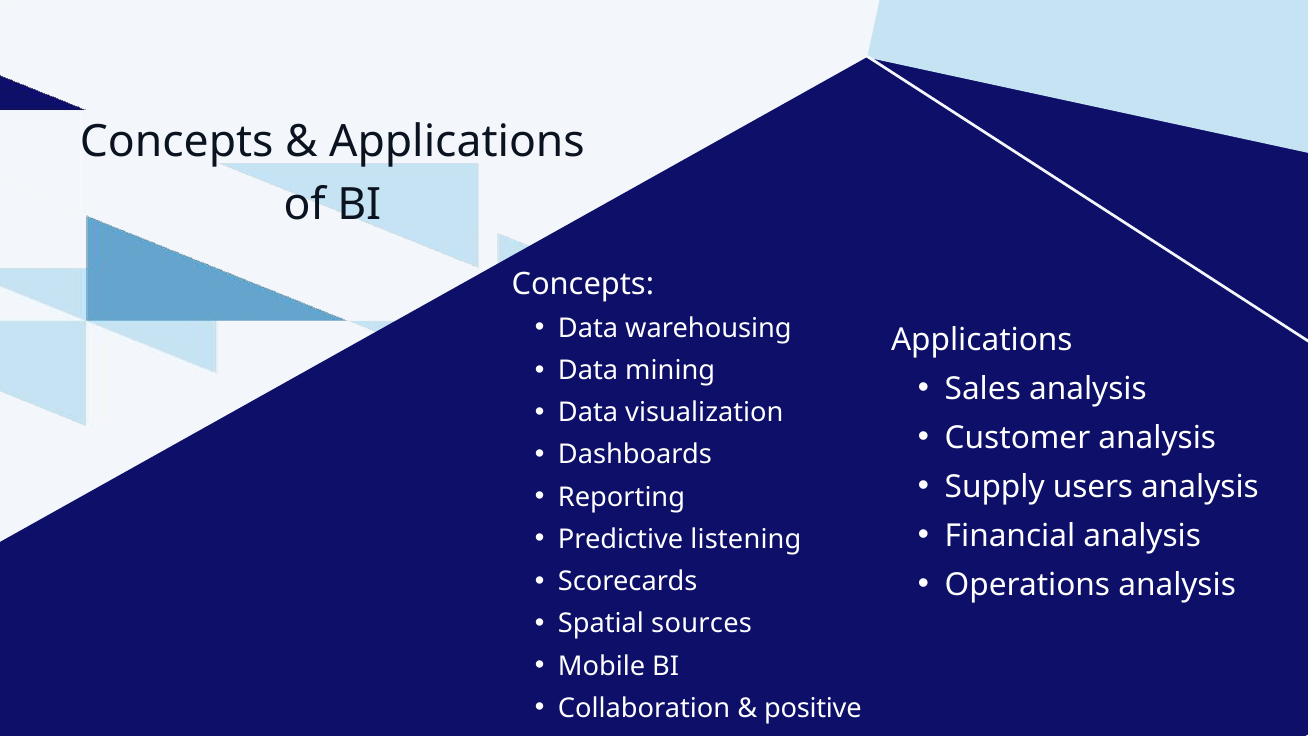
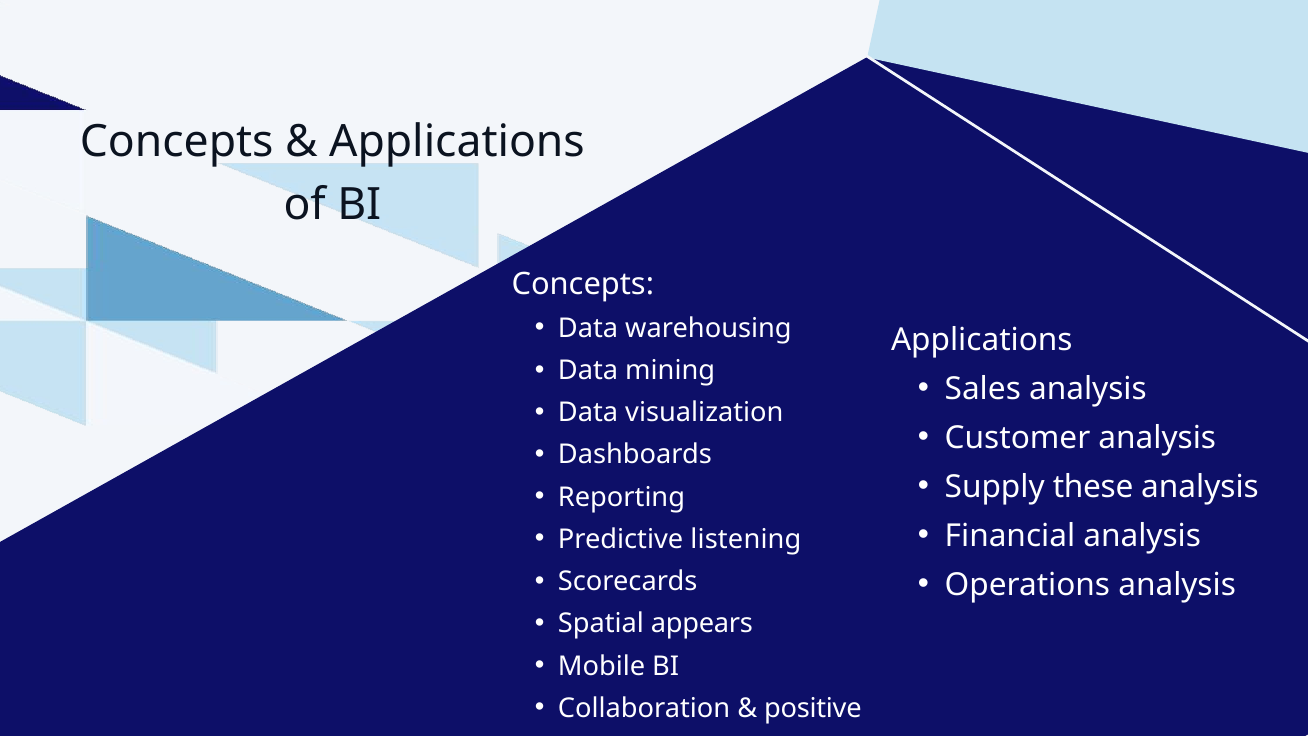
users: users -> these (1093, 487)
sources: sources -> appears (702, 624)
